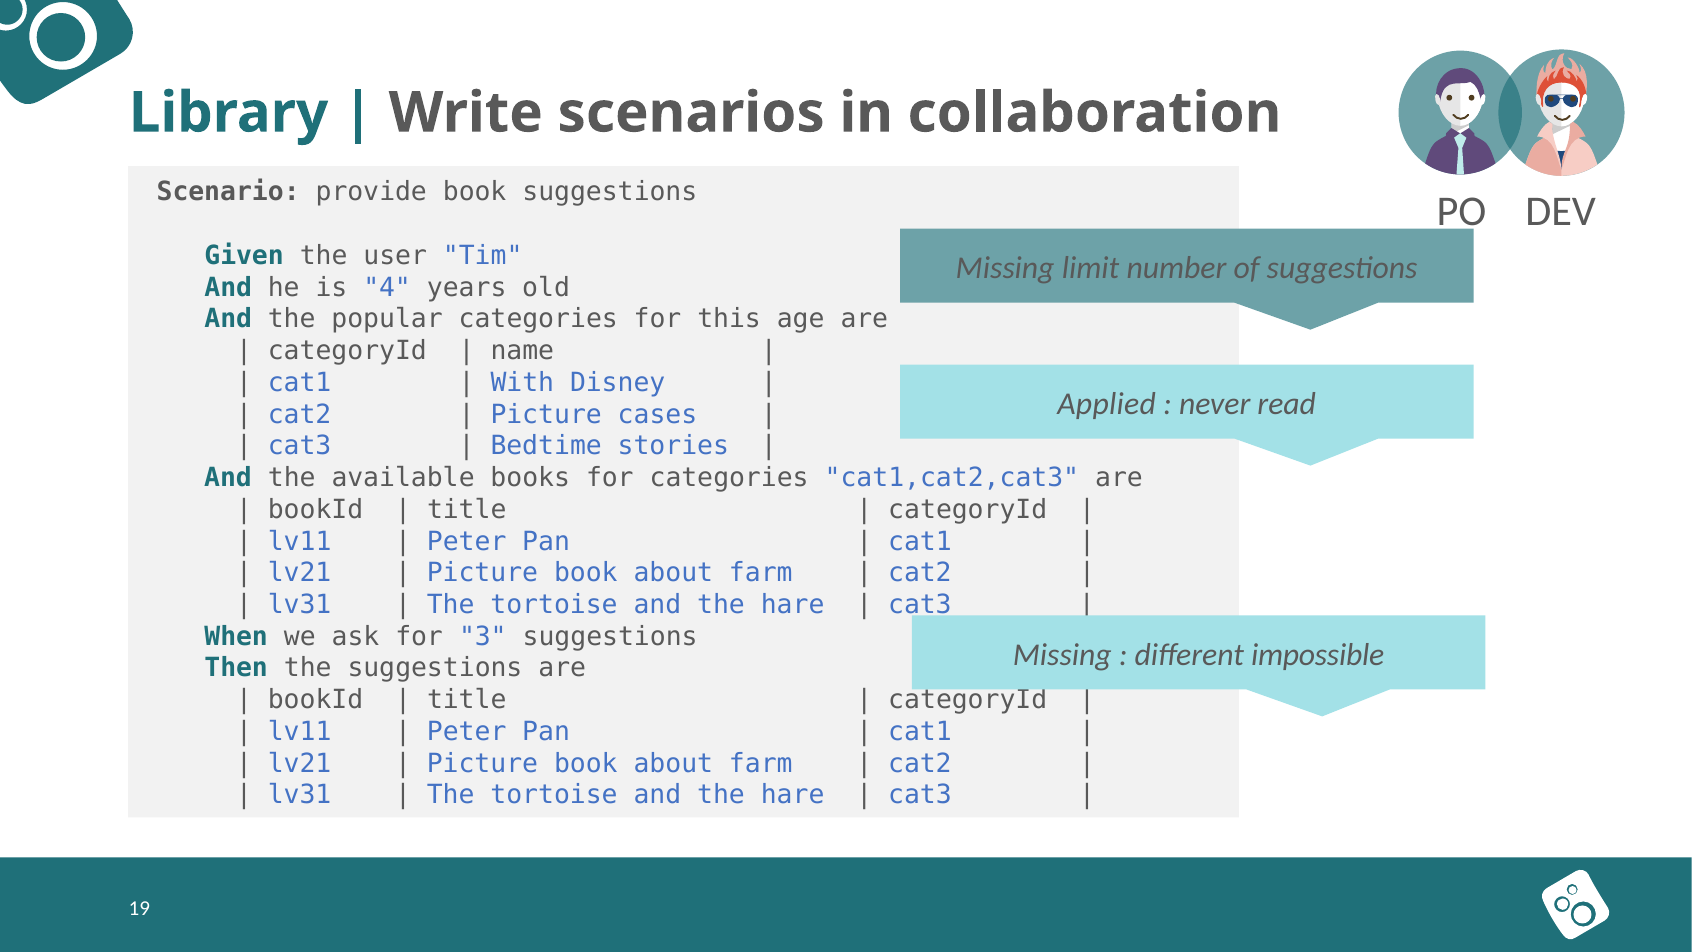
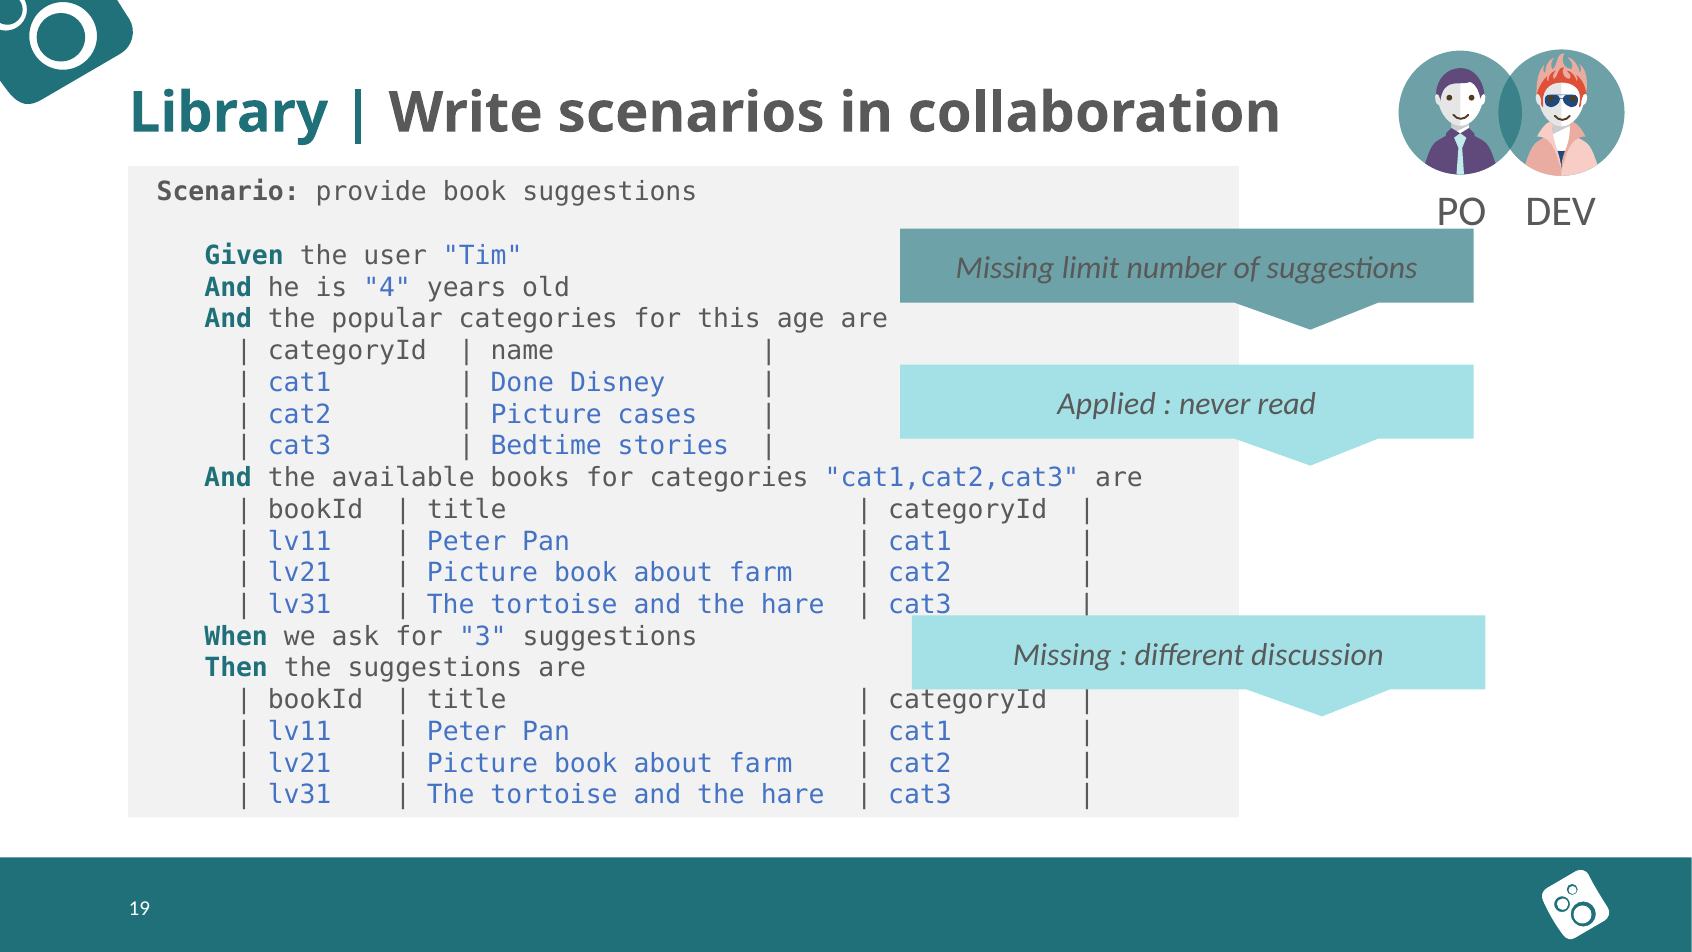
With: With -> Done (522, 383)
impossible: impossible -> discussion (1317, 654)
